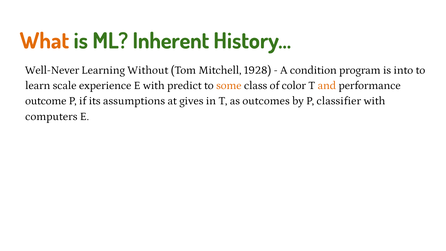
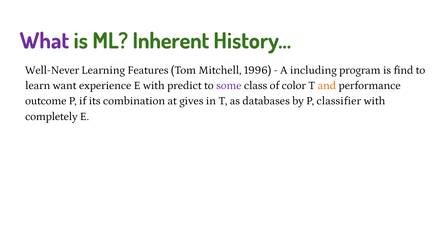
What colour: orange -> purple (44, 41)
Without: Without -> Features (148, 70)
1928: 1928 -> 1996 (258, 70)
condition: condition -> including (313, 70)
into: into -> find (403, 70)
scale: scale -> want (65, 86)
some colour: orange -> purple (229, 86)
assumptions: assumptions -> combination (134, 101)
outcomes: outcomes -> databases (266, 101)
computers: computers -> completely (51, 116)
